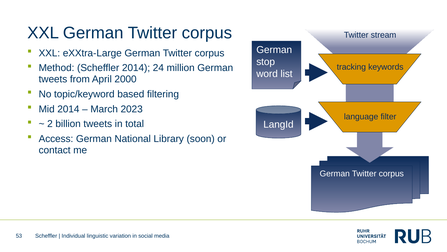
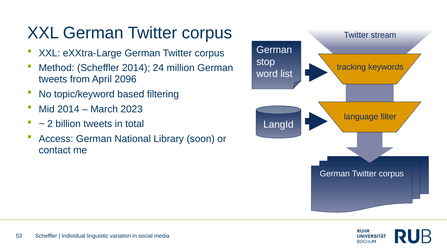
2000: 2000 -> 2096 (126, 79)
